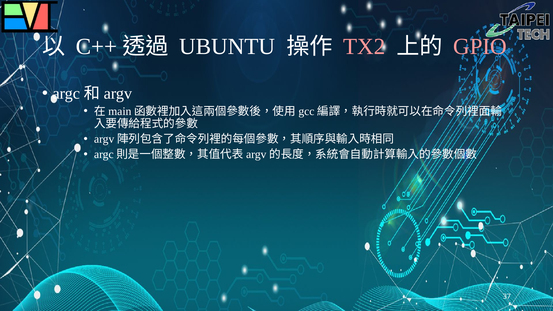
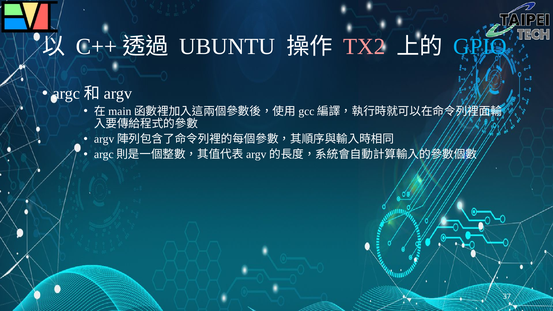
GPIO colour: pink -> light blue (480, 46)
